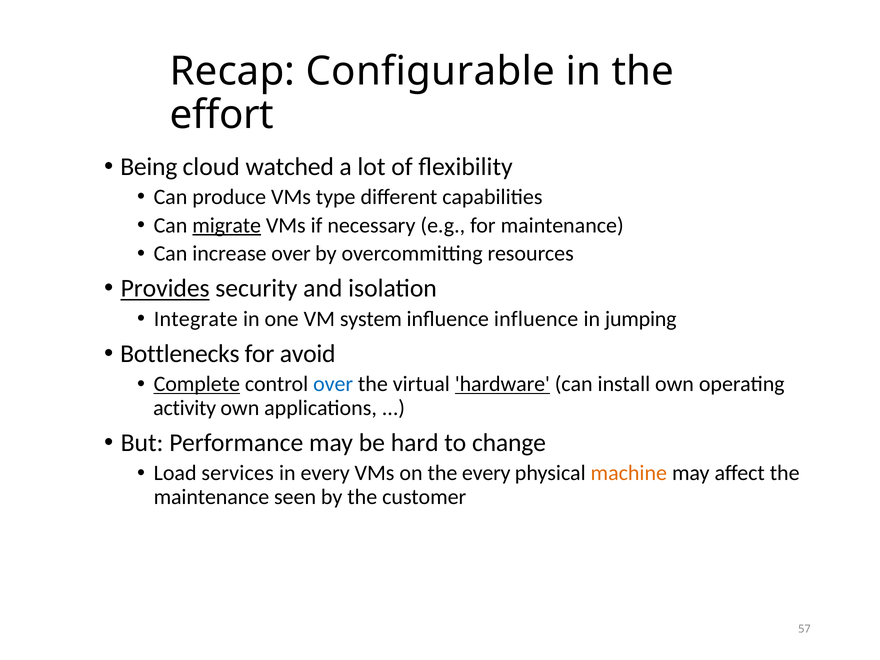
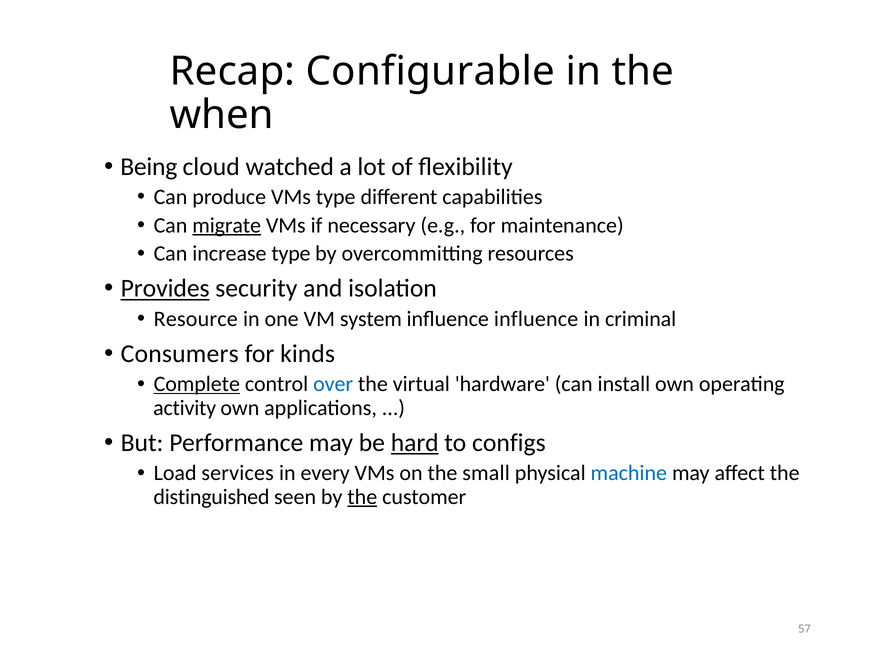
effort: effort -> when (222, 115)
increase over: over -> type (291, 254)
Integrate: Integrate -> Resource (196, 319)
jumping: jumping -> criminal (641, 319)
Bottlenecks: Bottlenecks -> Consumers (180, 354)
avoid: avoid -> kinds (308, 354)
hardware underline: present -> none (502, 384)
hard underline: none -> present (415, 443)
change: change -> configs (509, 443)
the every: every -> small (486, 473)
machine colour: orange -> blue (629, 473)
maintenance: maintenance -> distinguished (211, 497)
the underline: none -> present (362, 497)
